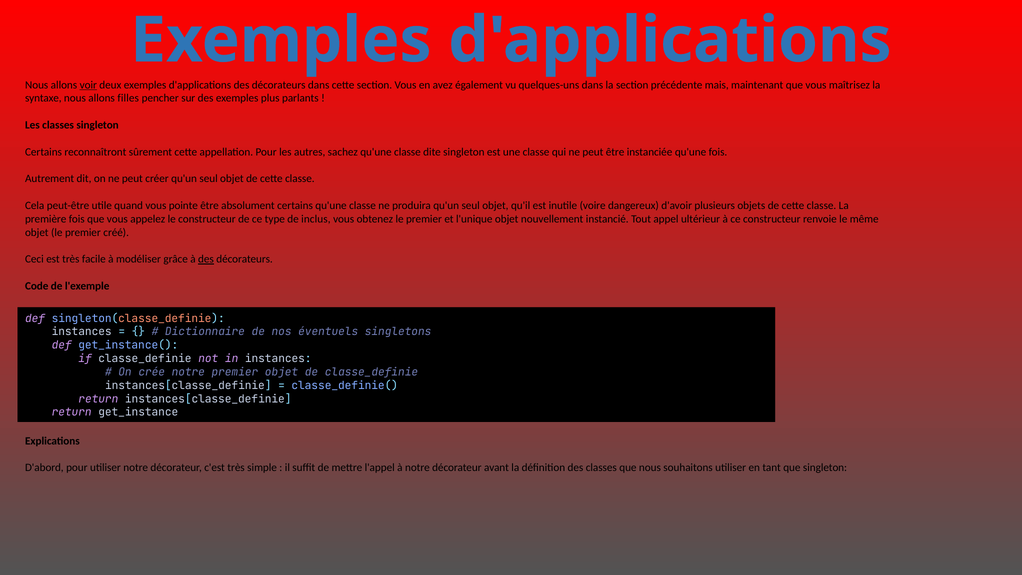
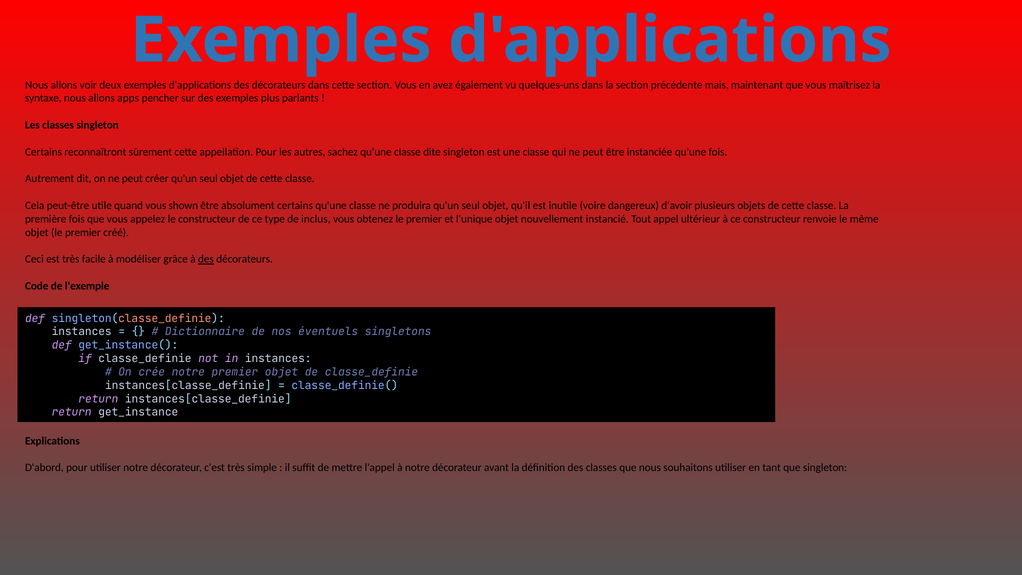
voir underline: present -> none (88, 85)
filles: filles -> apps (128, 98)
pointe: pointe -> shown (183, 205)
